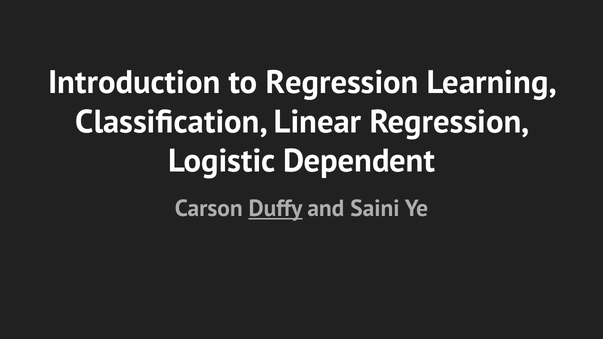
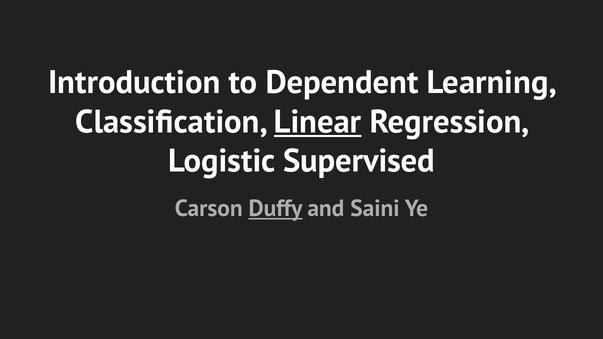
to Regression: Regression -> Dependent (342, 83)
Linear underline: none -> present (318, 122)
Dependent: Dependent -> Supervised (359, 161)
